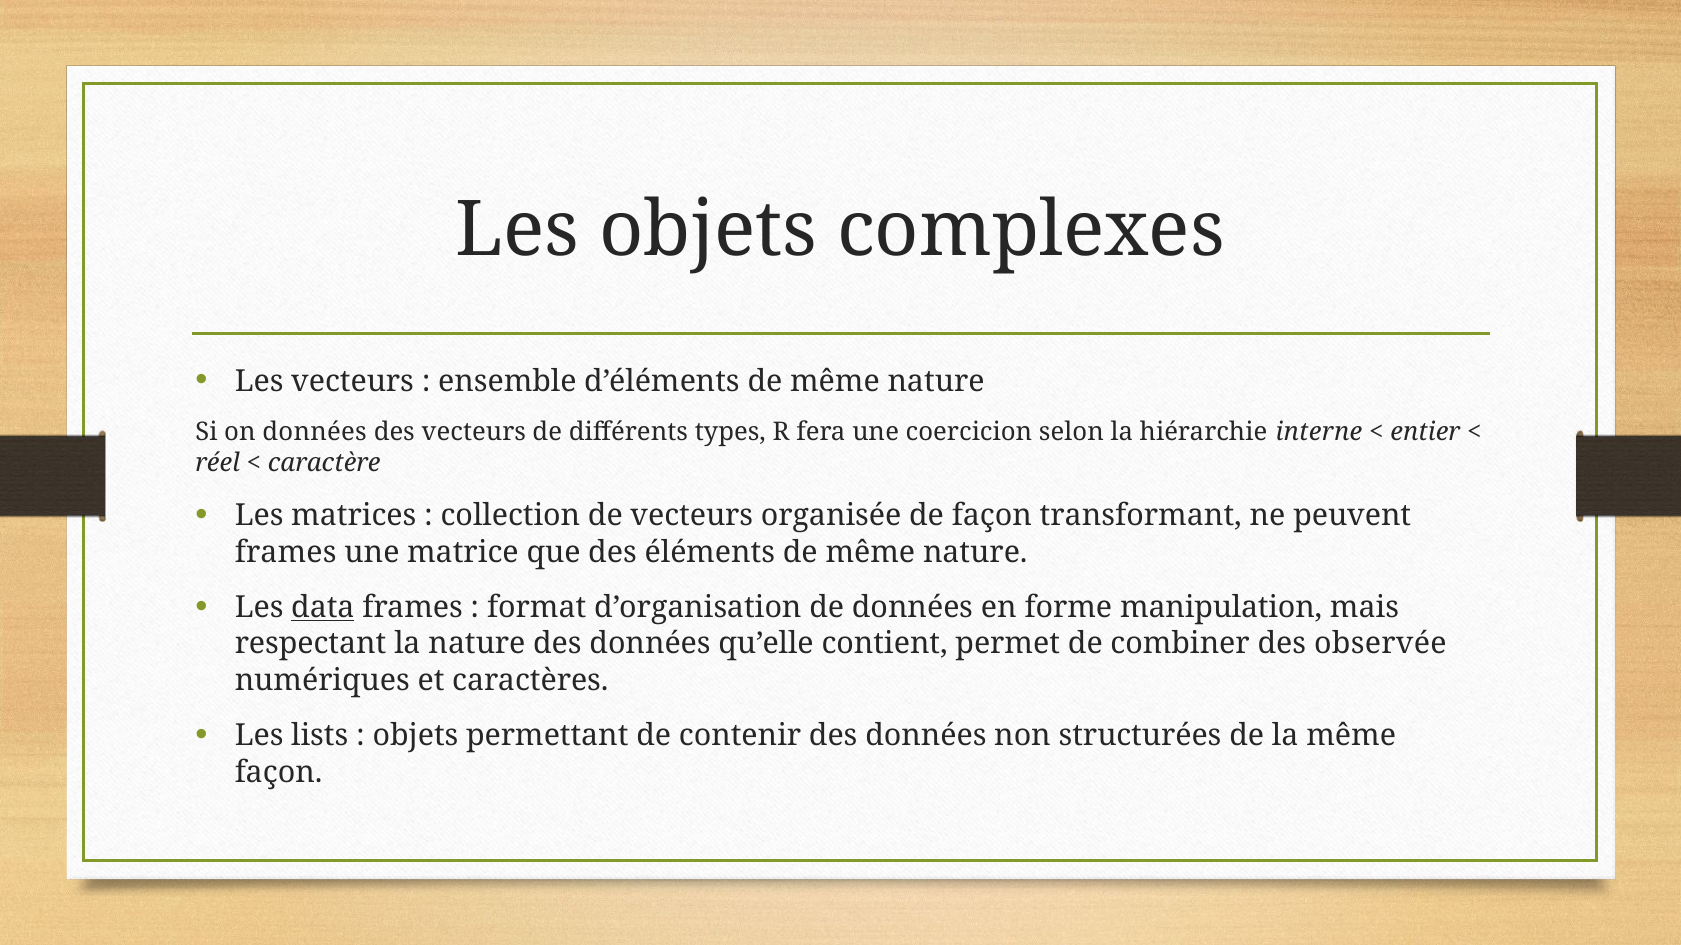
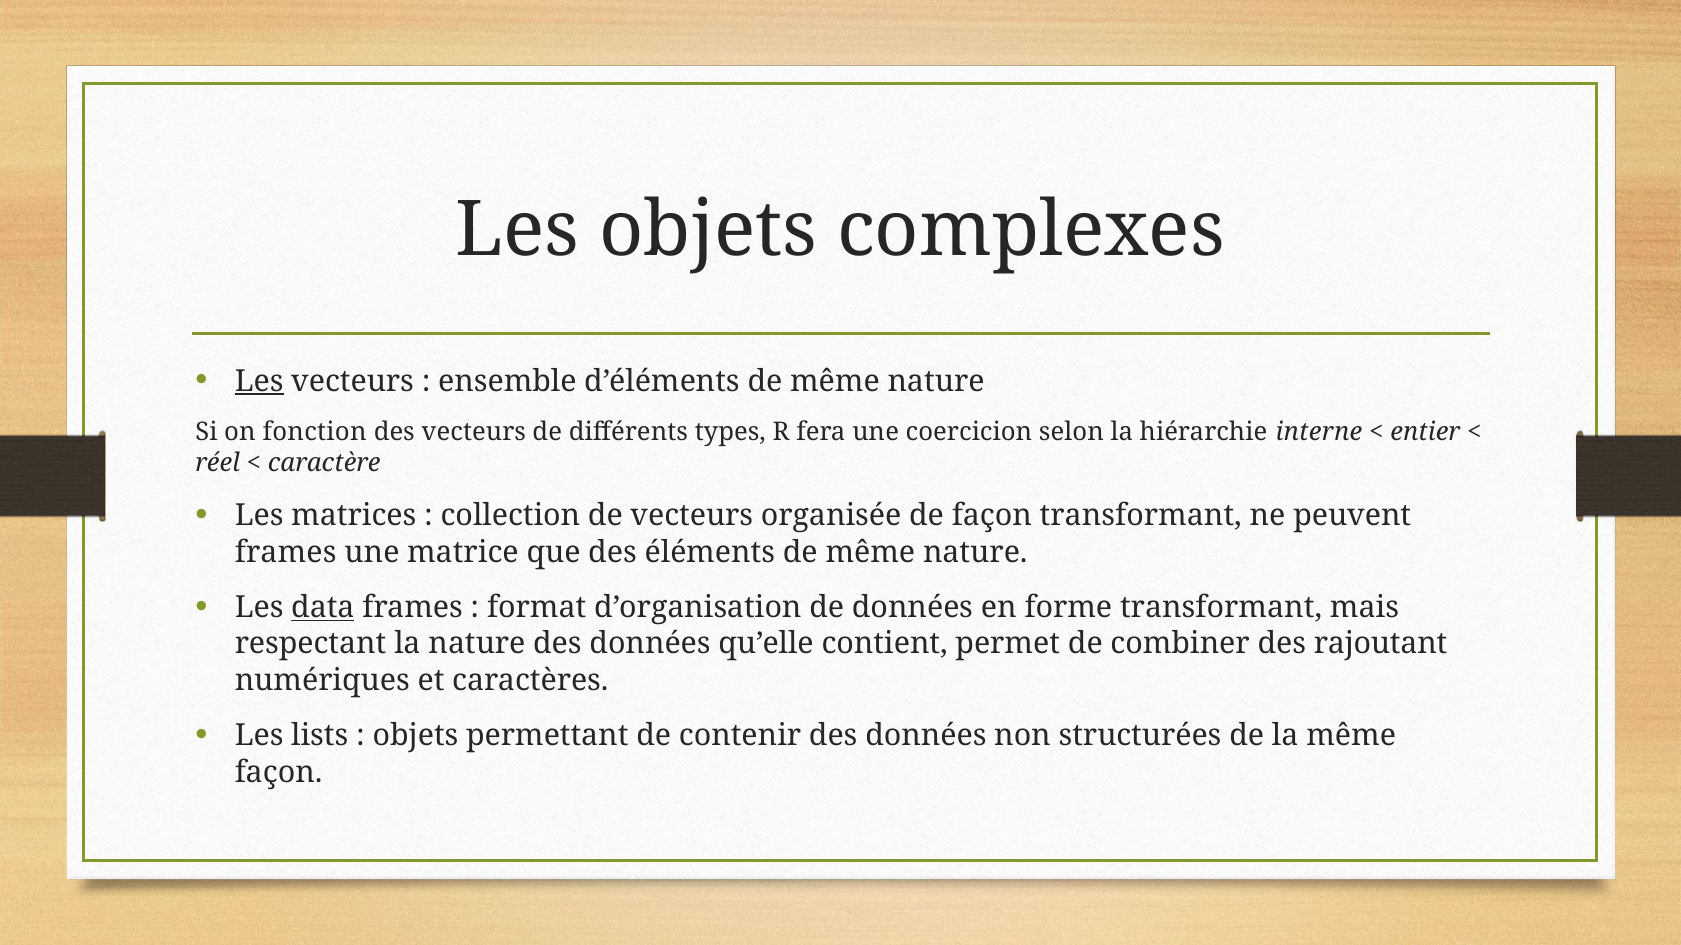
Les underline: none -> present (259, 381)
on données: données -> fonction (315, 432)
forme manipulation: manipulation -> transformant (1221, 608)
observée: observée -> rajoutant (1381, 644)
